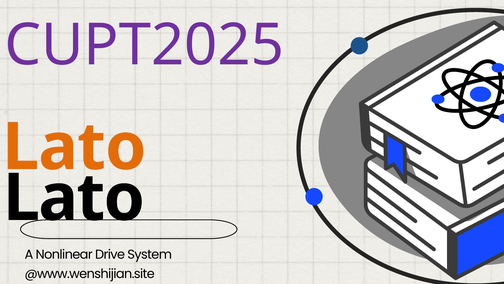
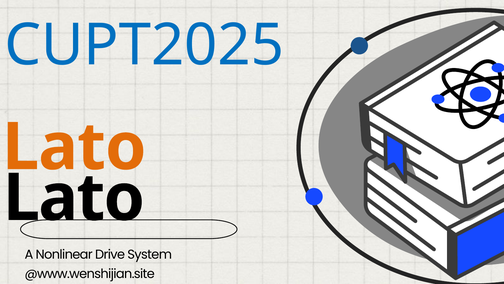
CUPT2025 colour: purple -> blue (144, 45)
